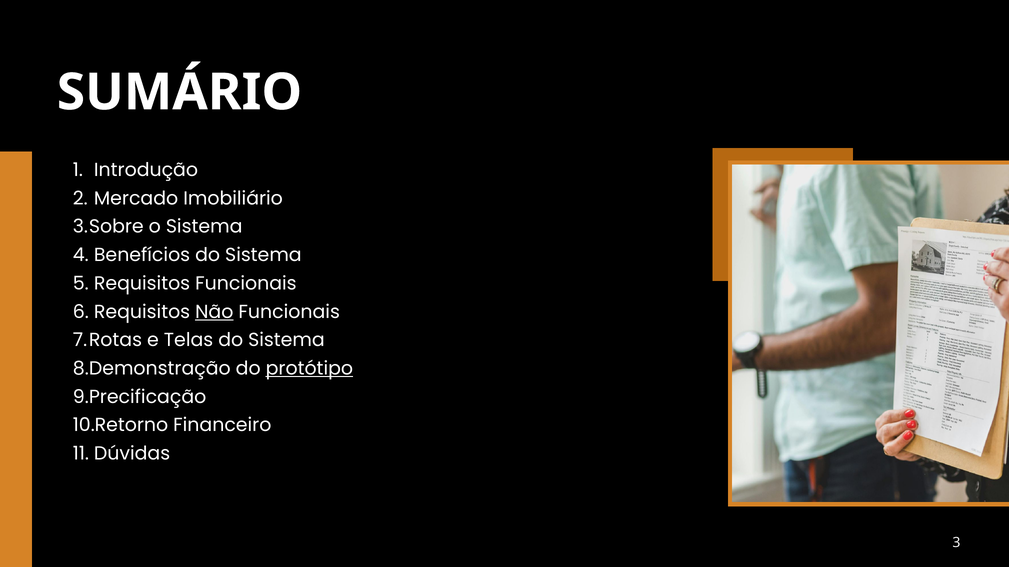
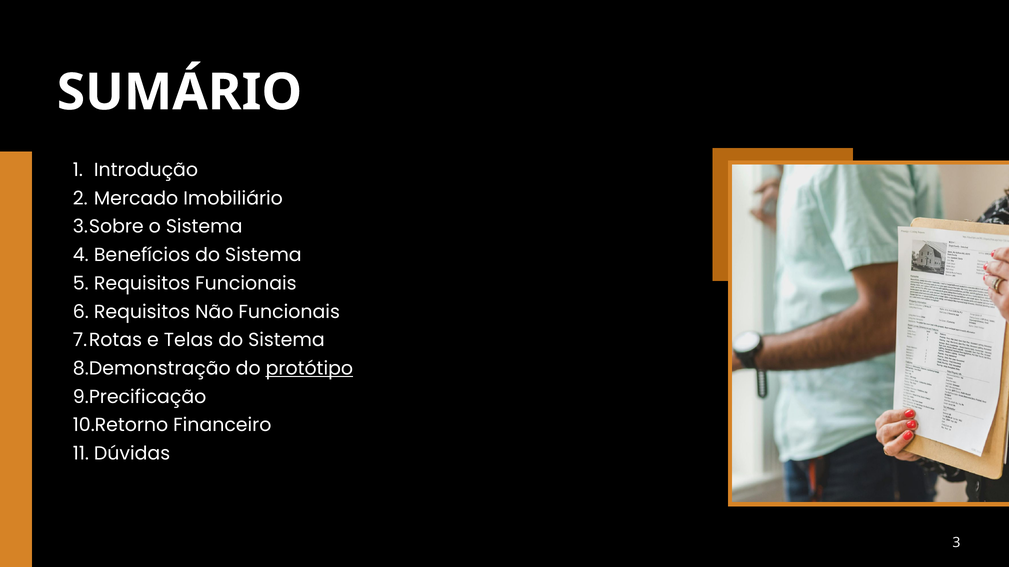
Não underline: present -> none (214, 312)
